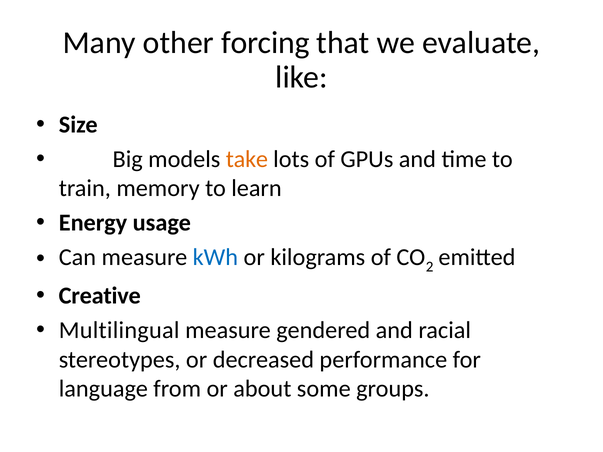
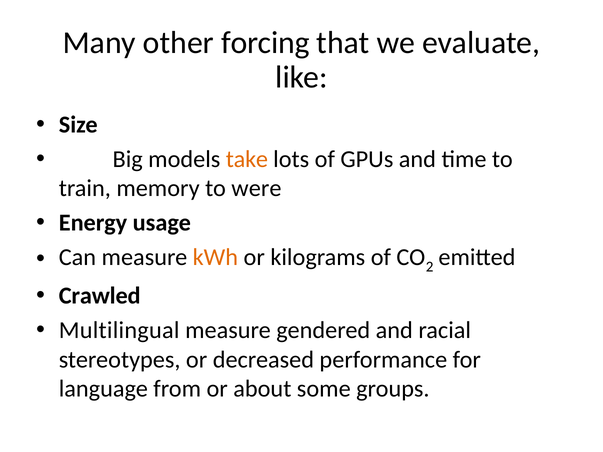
learn: learn -> were (256, 188)
kWh colour: blue -> orange (215, 258)
Creative: Creative -> Crawled (100, 296)
